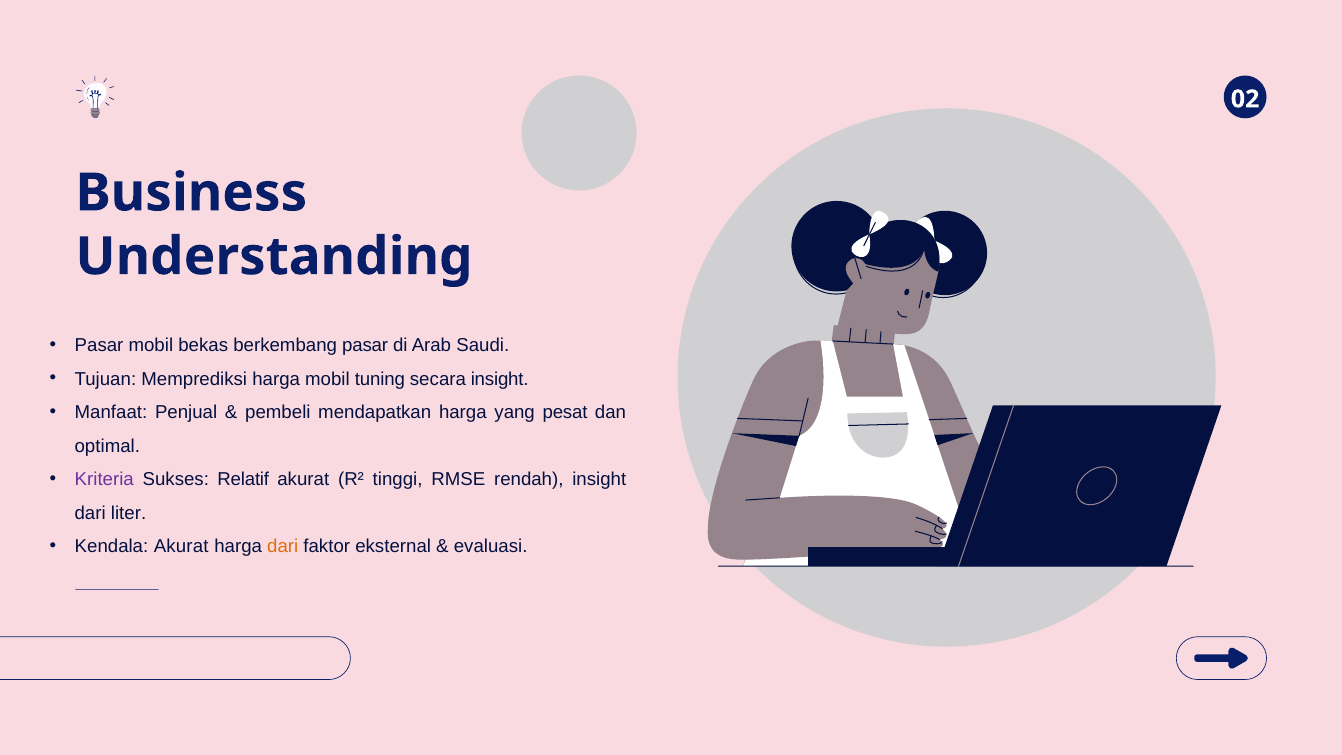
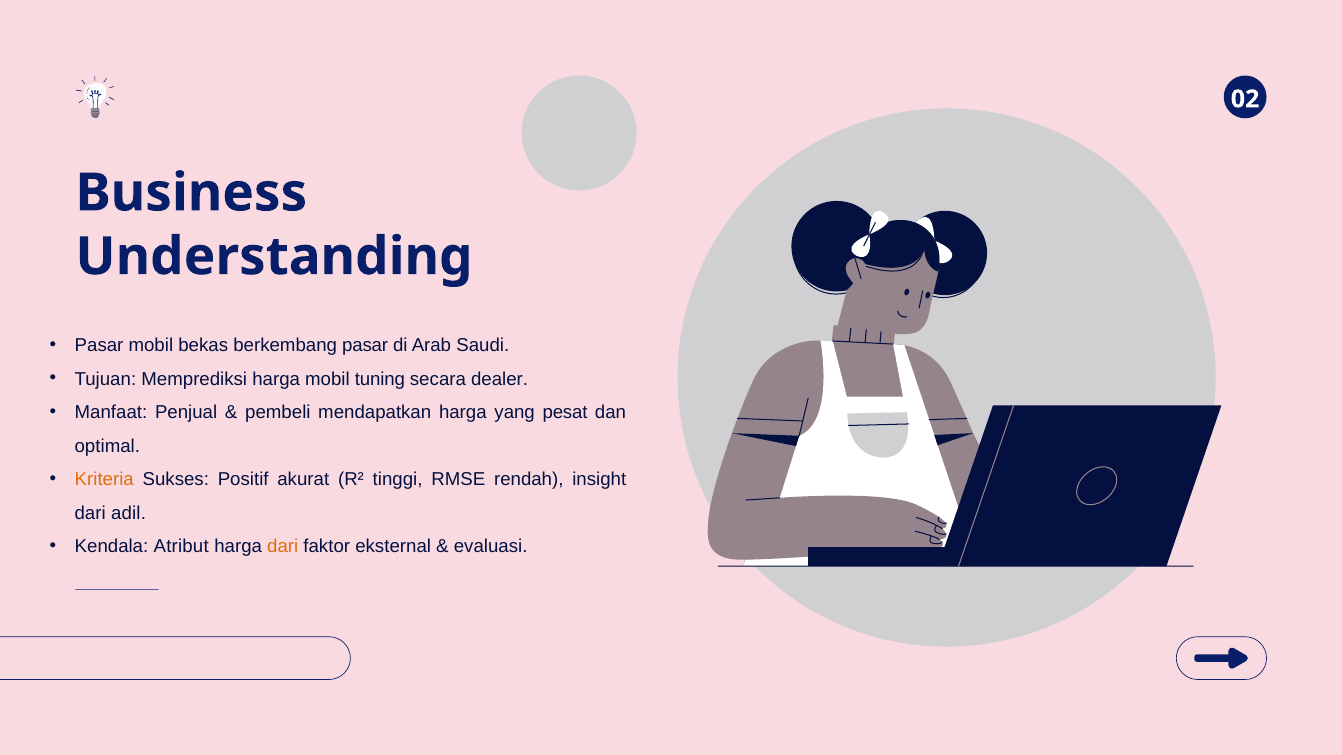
secara insight: insight -> dealer (500, 379)
Kriteria colour: purple -> orange (104, 479)
Relatif: Relatif -> Positif (243, 479)
liter: liter -> adil (128, 513)
Kendala Akurat: Akurat -> Atribut (181, 547)
